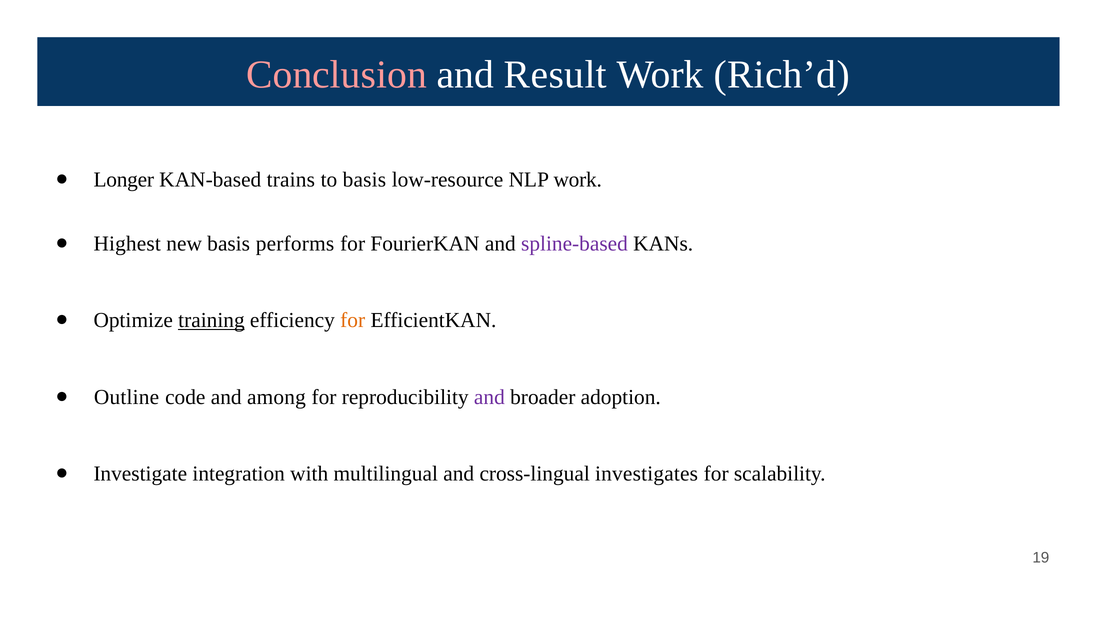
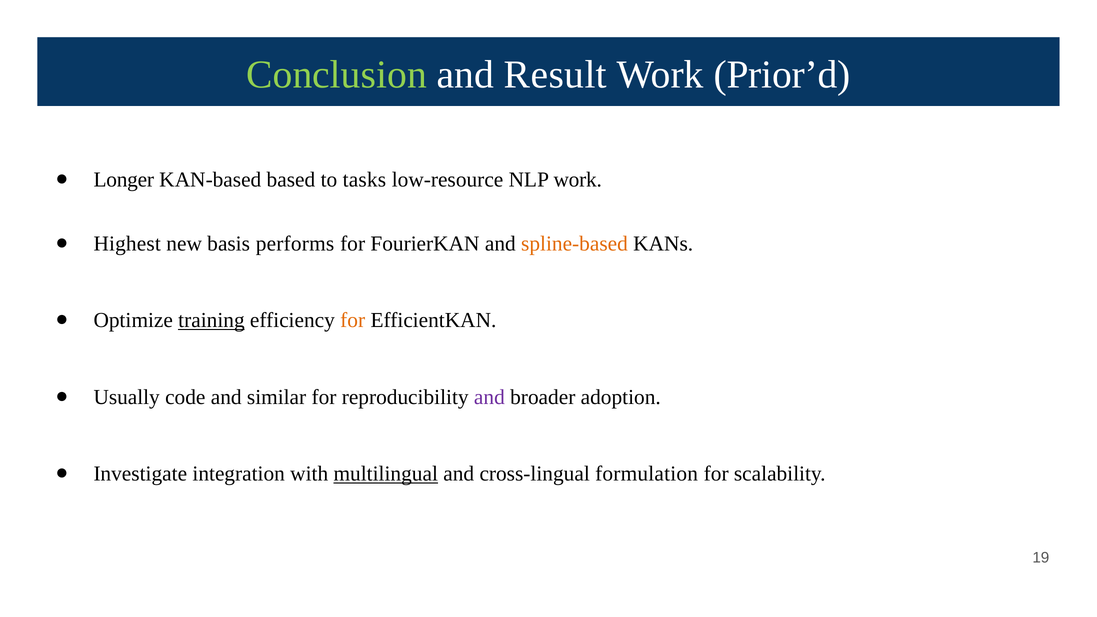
Conclusion colour: pink -> light green (337, 75)
Rich’d: Rich’d -> Prior’d (782, 75)
trains: trains -> based (291, 180)
to basis: basis -> tasks (364, 180)
spline-based colour: purple -> orange (574, 244)
Outline: Outline -> Usually (127, 397)
among: among -> similar (277, 397)
multilingual underline: none -> present (386, 474)
investigates: investigates -> formulation (647, 474)
